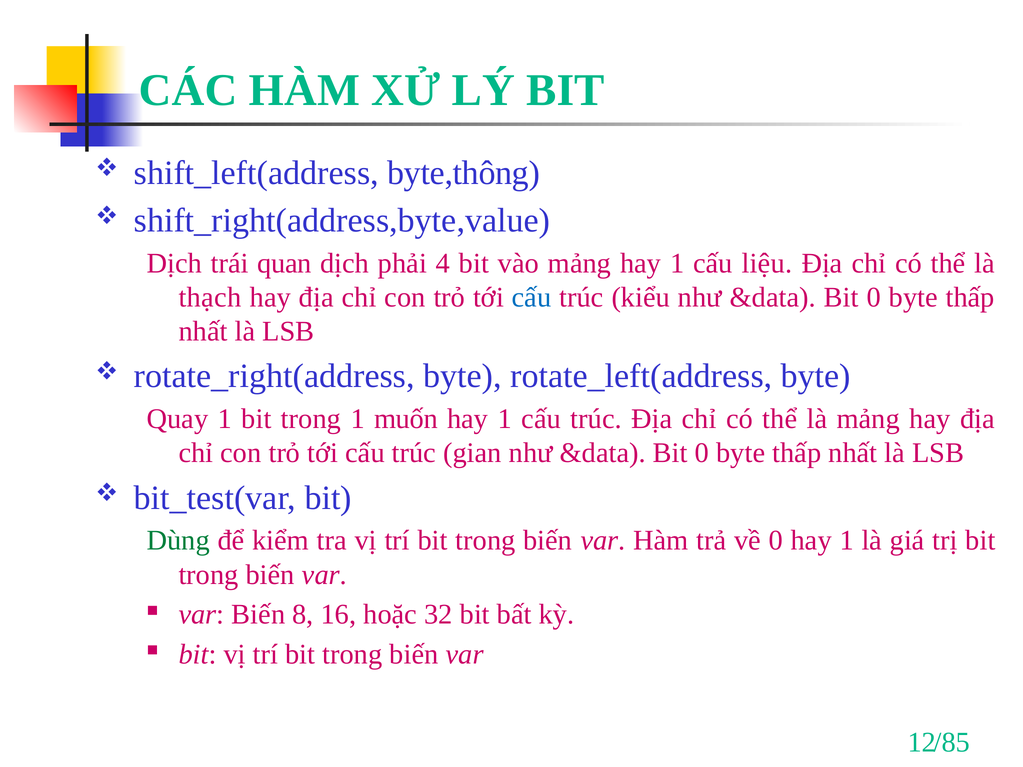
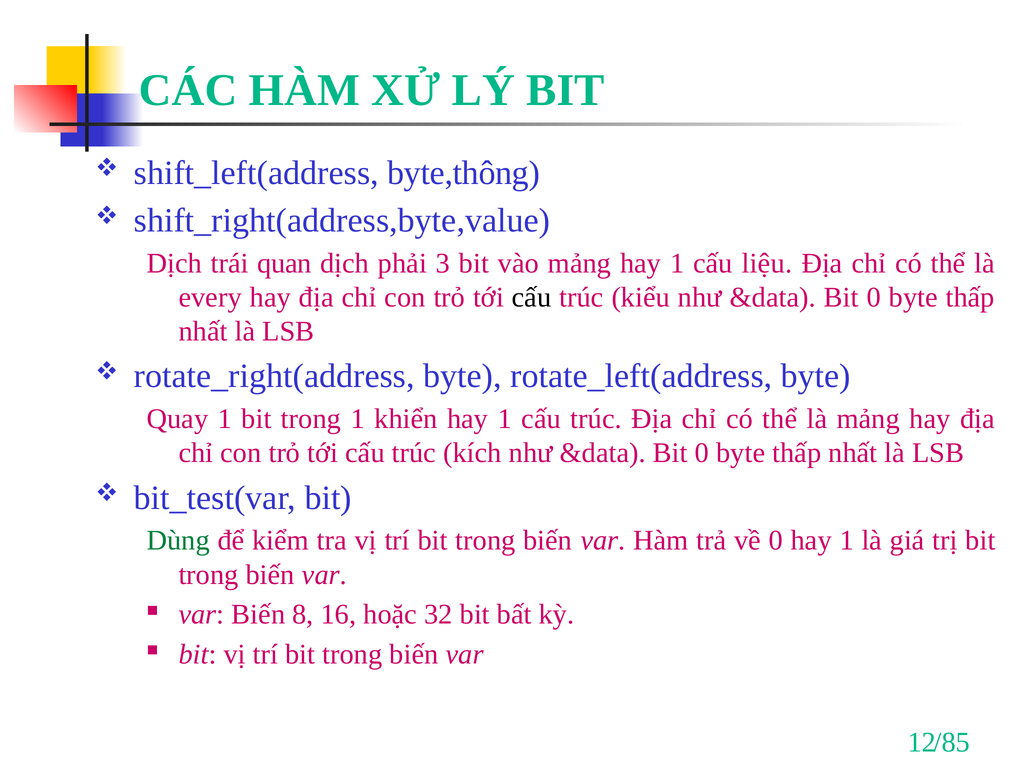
4: 4 -> 3 (443, 263)
thạch: thạch -> every (210, 298)
cấu colour: blue -> black (532, 298)
muốn: muốn -> khiển (406, 419)
gian: gian -> kích (472, 453)
